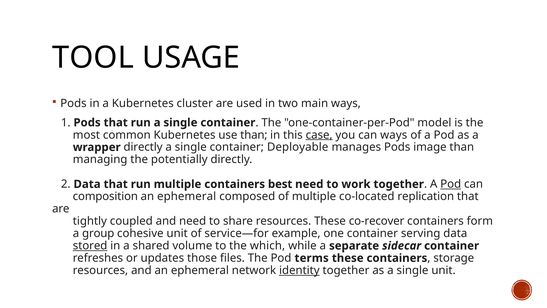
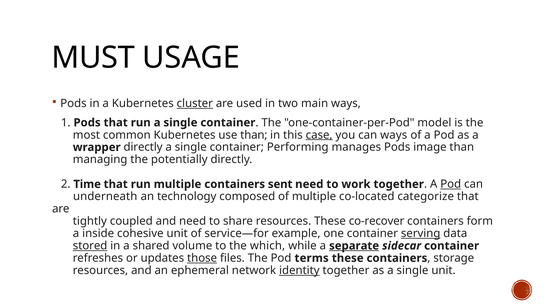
TOOL: TOOL -> MUST (93, 58)
cluster underline: none -> present (195, 103)
Deployable: Deployable -> Performing (298, 147)
2 Data: Data -> Time (87, 184)
best: best -> sent (280, 184)
composition: composition -> underneath (105, 196)
ephemeral: ephemeral -> technology (187, 196)
replication: replication -> categorize (426, 196)
group: group -> inside (98, 233)
serving underline: none -> present (421, 233)
separate underline: none -> present (354, 246)
those underline: none -> present (202, 258)
